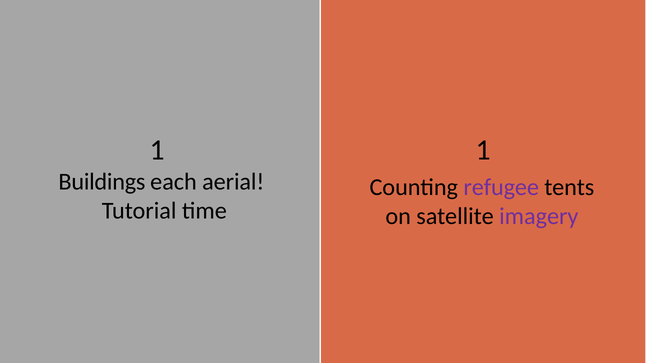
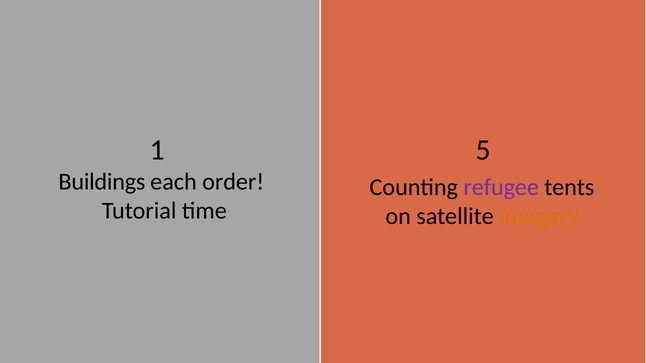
1 1: 1 -> 5 (483, 150)
aerial: aerial -> order (233, 182)
imagery colour: purple -> orange (539, 216)
